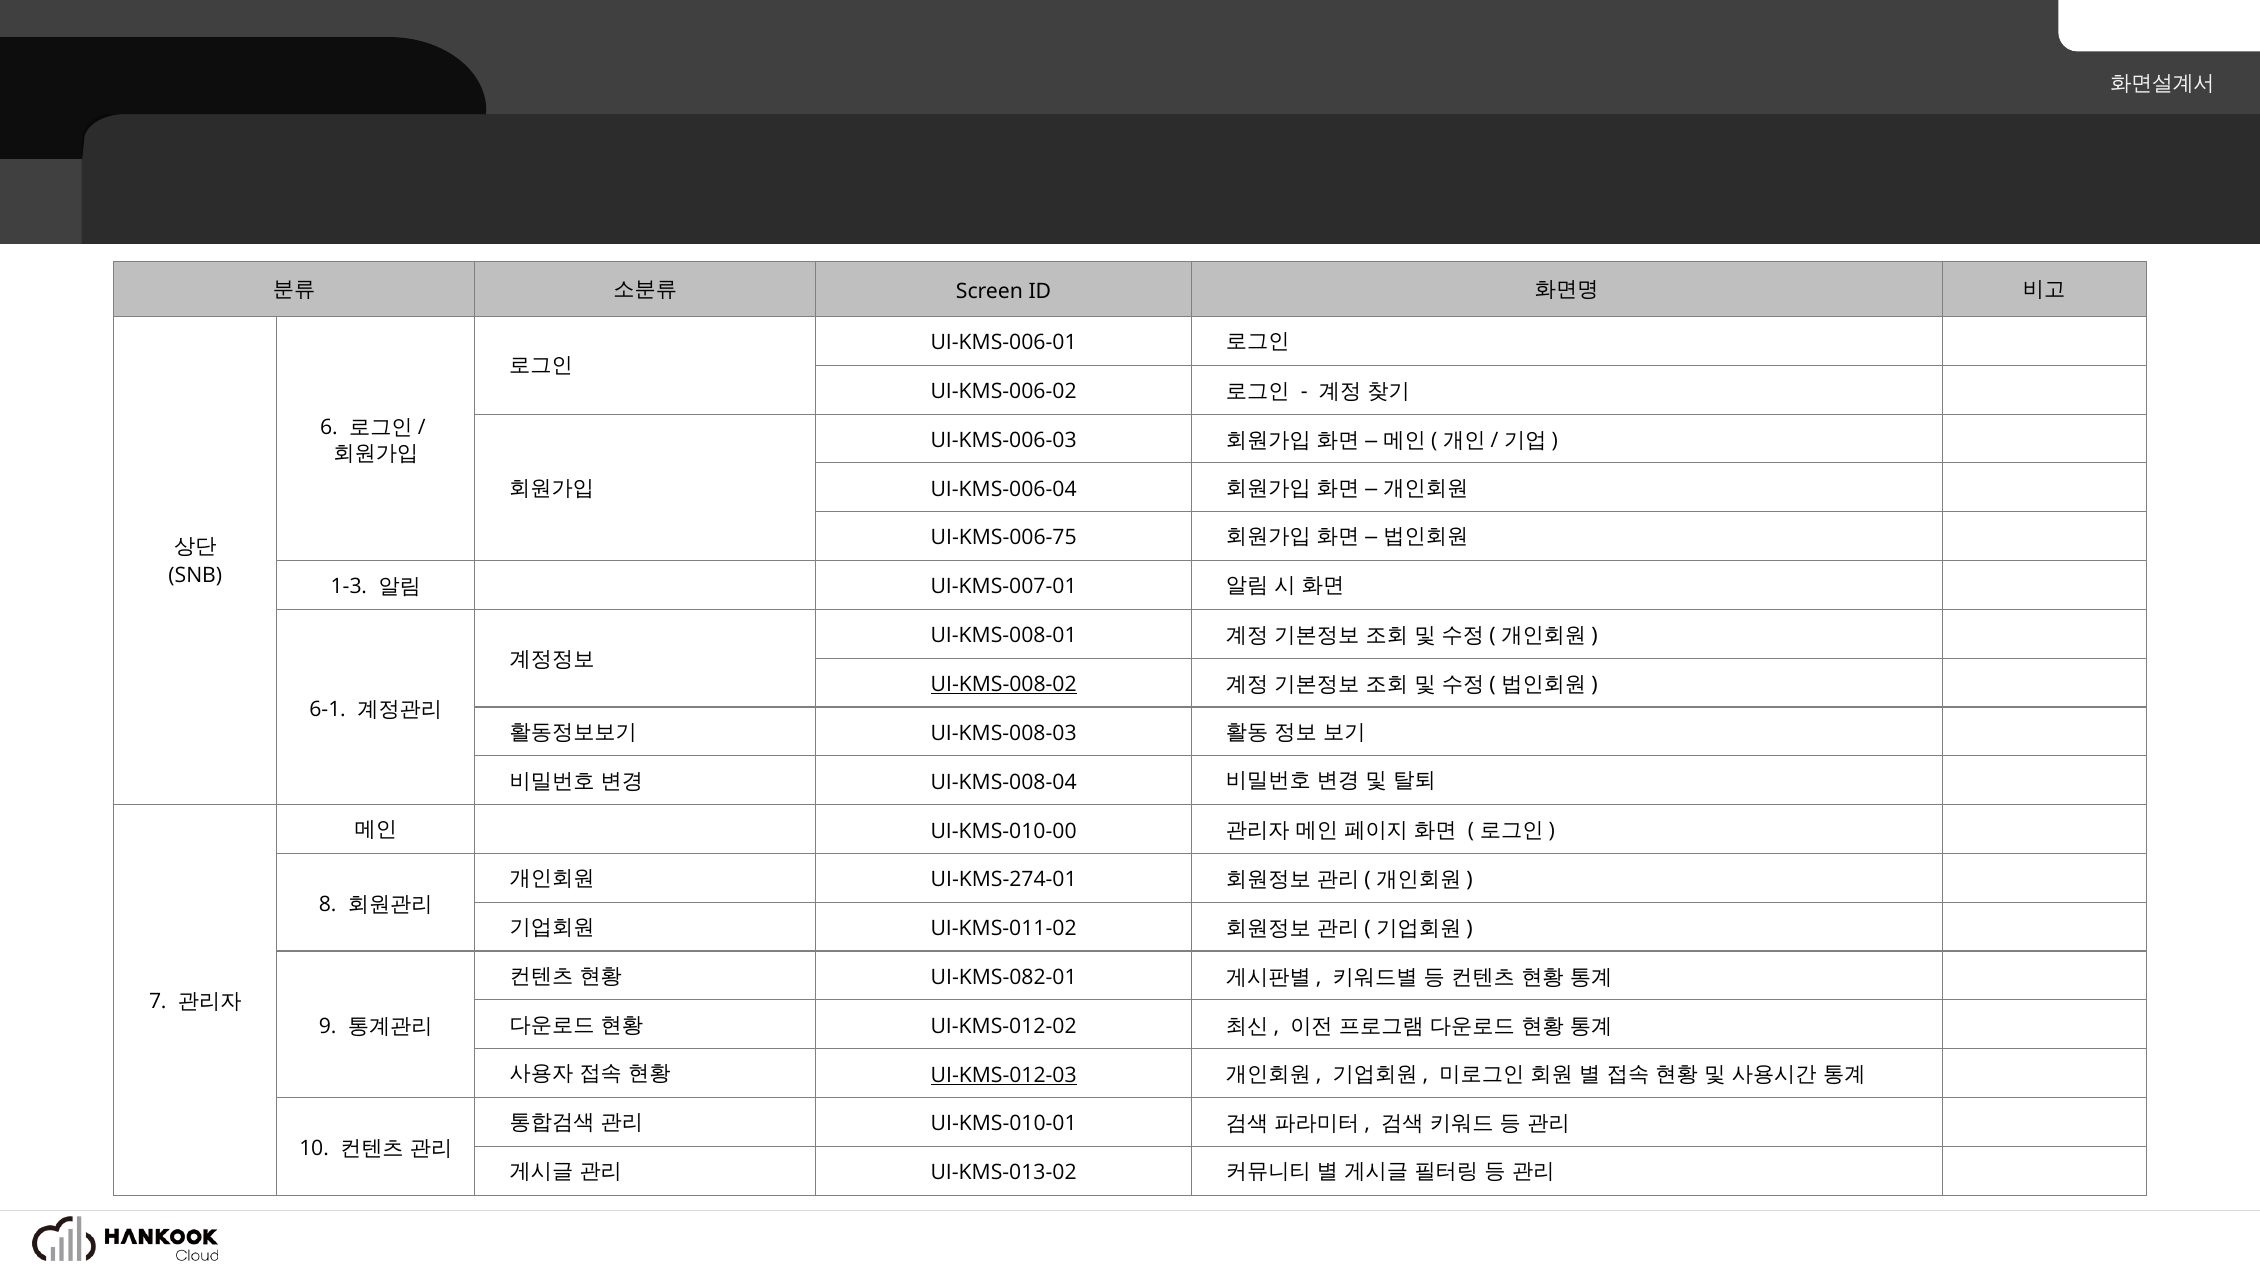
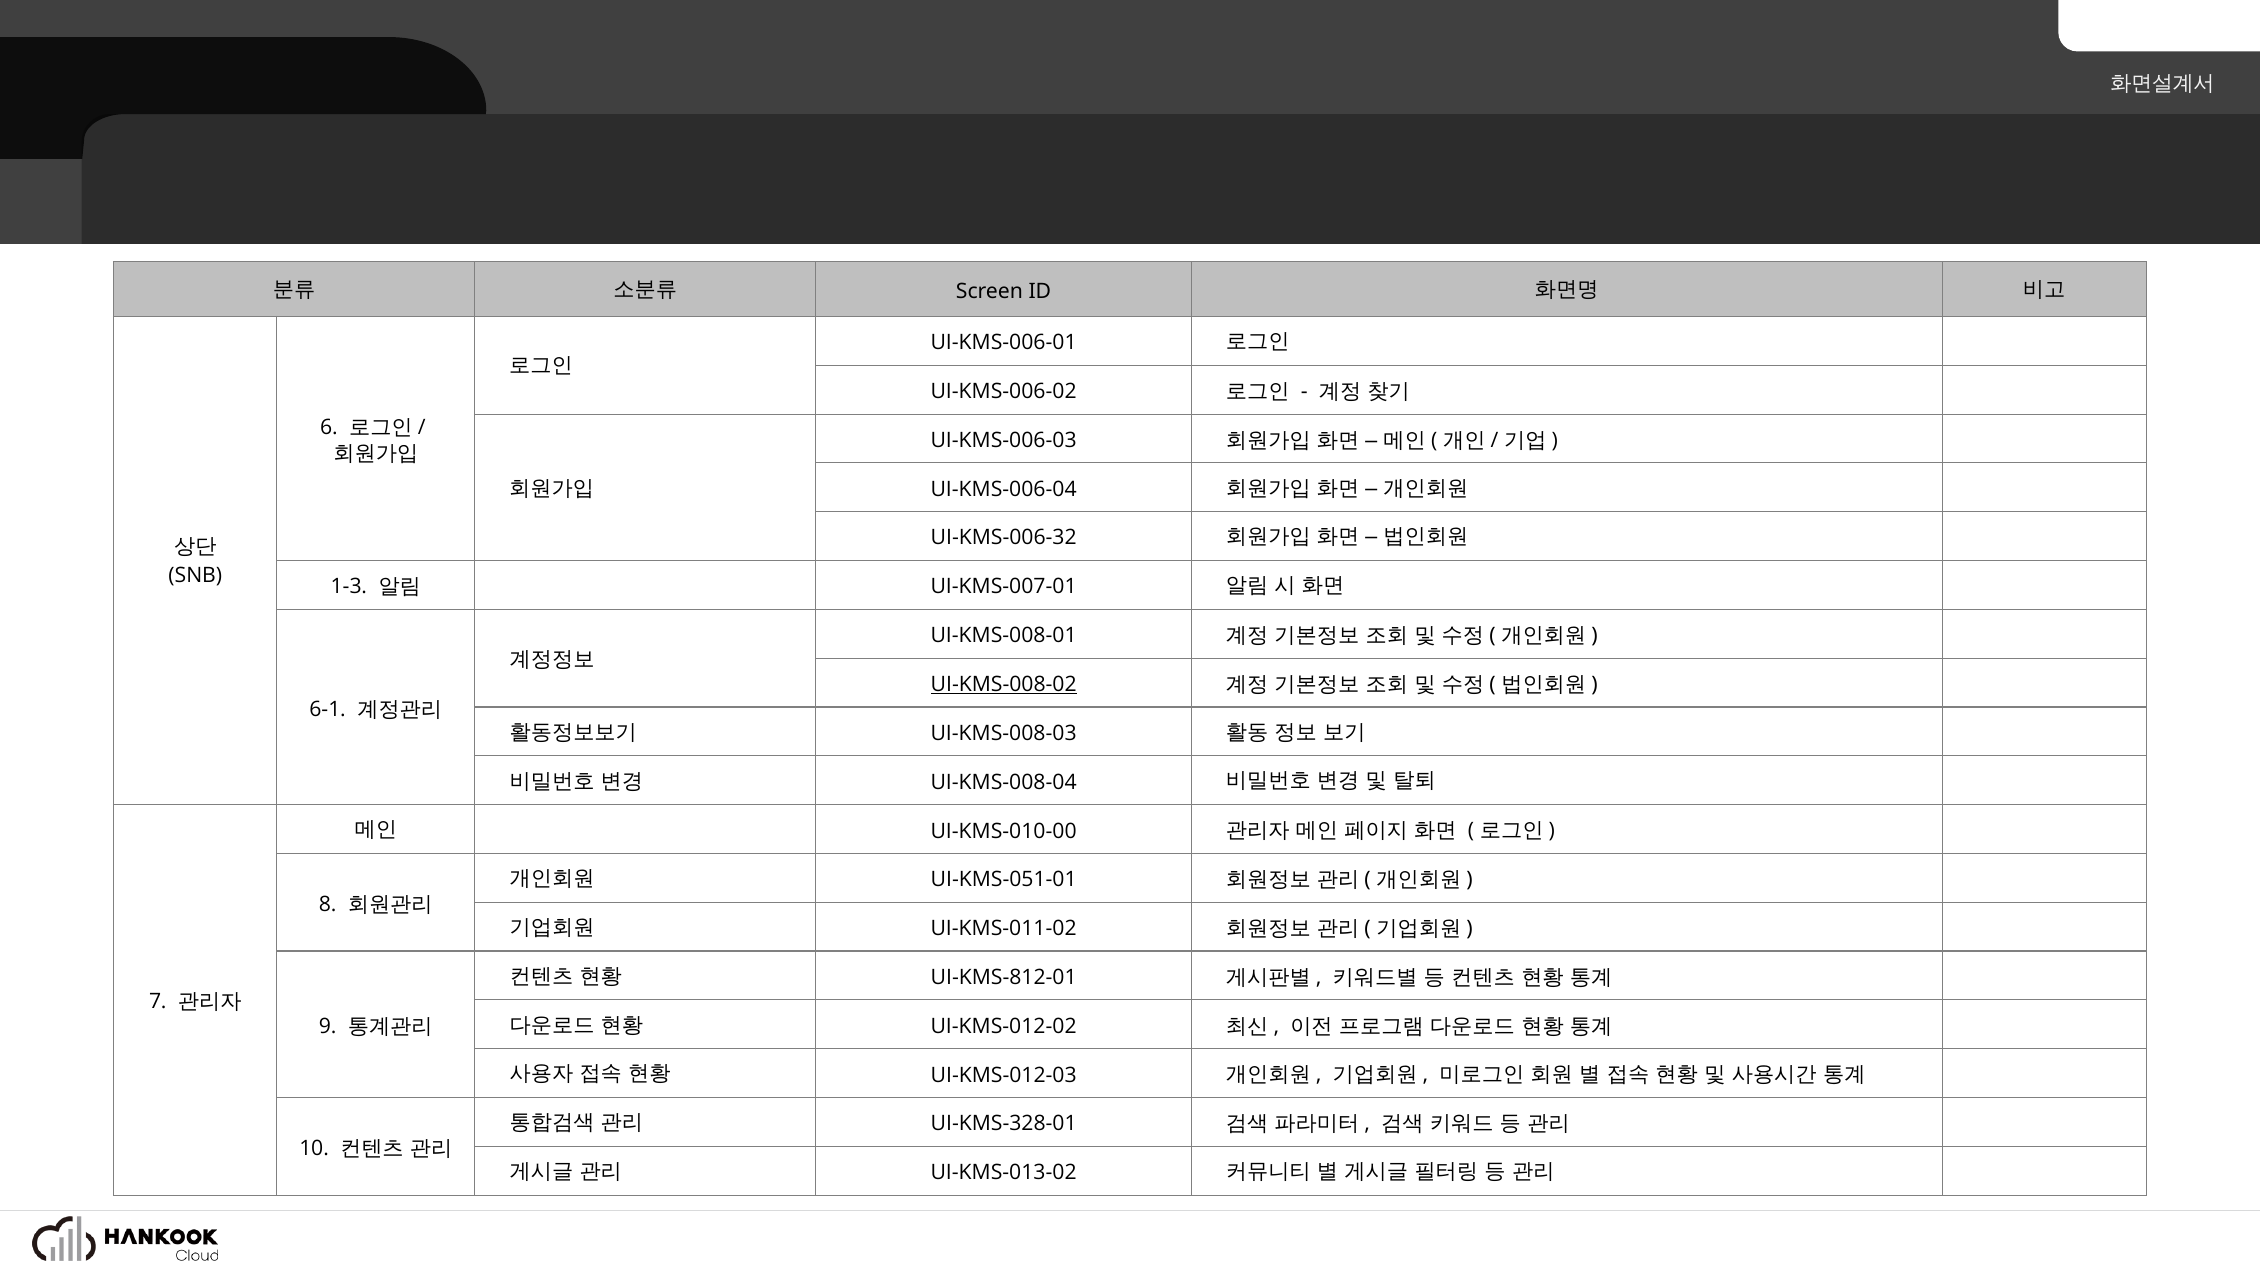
UI-KMS-006-75: UI-KMS-006-75 -> UI-KMS-006-32 (1004, 538)
UI-KMS-274-01: UI-KMS-274-01 -> UI-KMS-051-01 (1004, 879)
UI-KMS-082-01: UI-KMS-082-01 -> UI-KMS-812-01 (1004, 977)
UI-KMS-012-03 underline: present -> none (1004, 1074)
UI-KMS-010-01: UI-KMS-010-01 -> UI-KMS-328-01 (1004, 1123)
